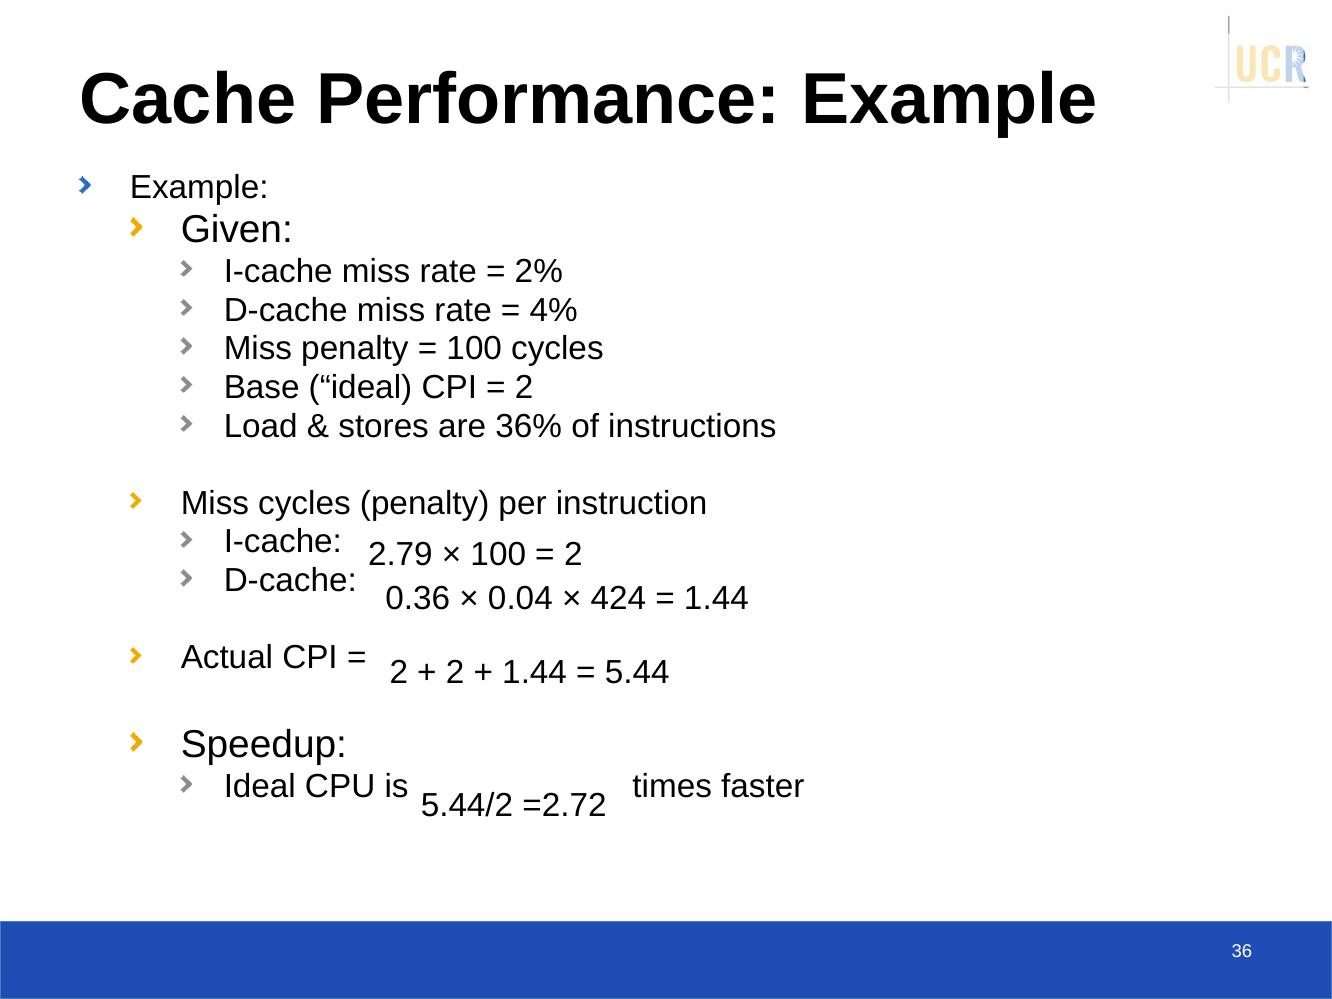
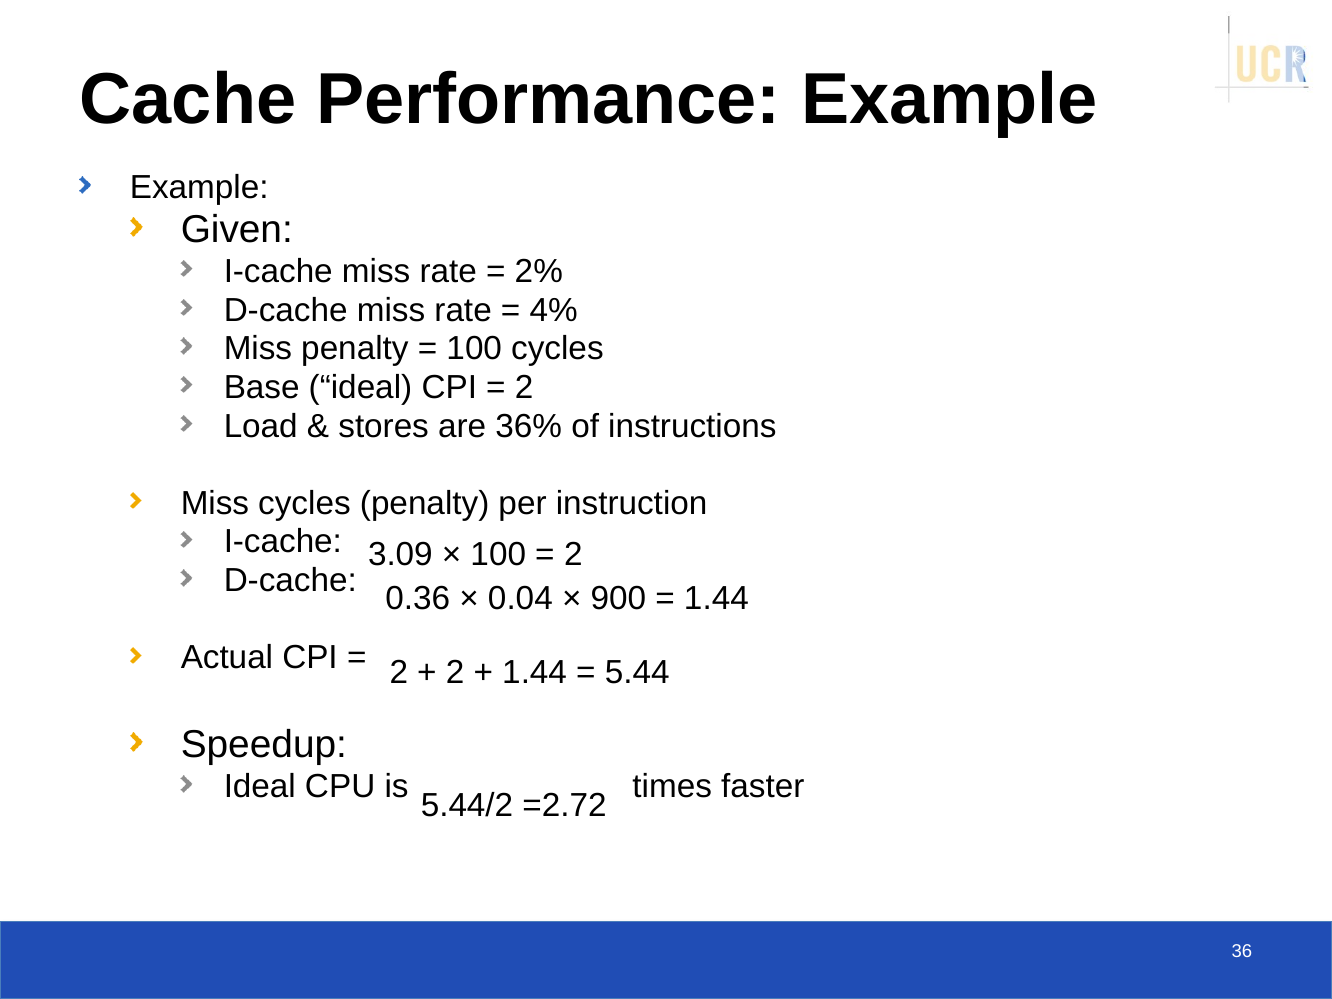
2.79: 2.79 -> 3.09 (400, 554)
424: 424 -> 900 (618, 598)
